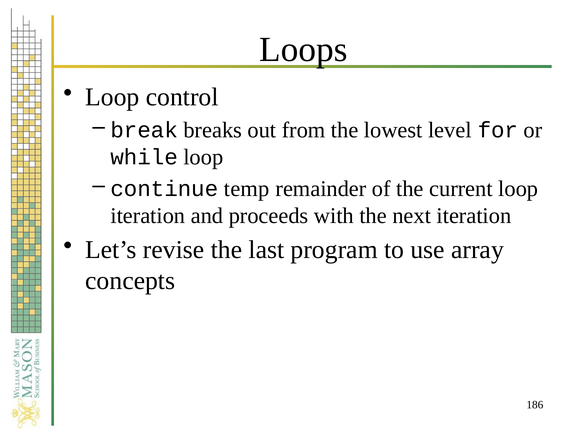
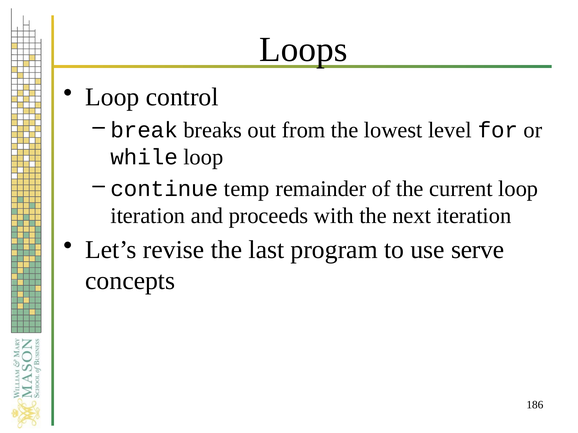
array: array -> serve (478, 250)
